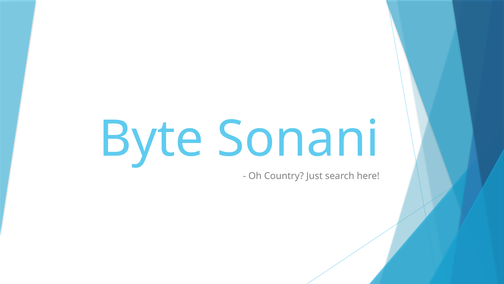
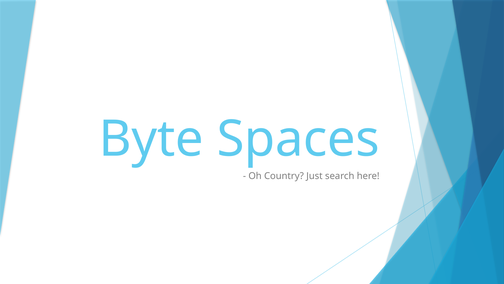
Sonani: Sonani -> Spaces (298, 139)
